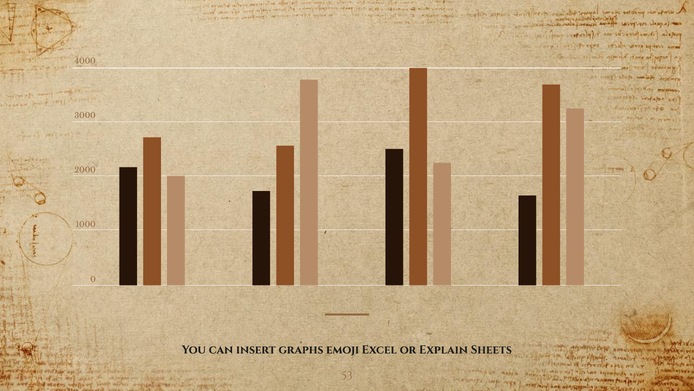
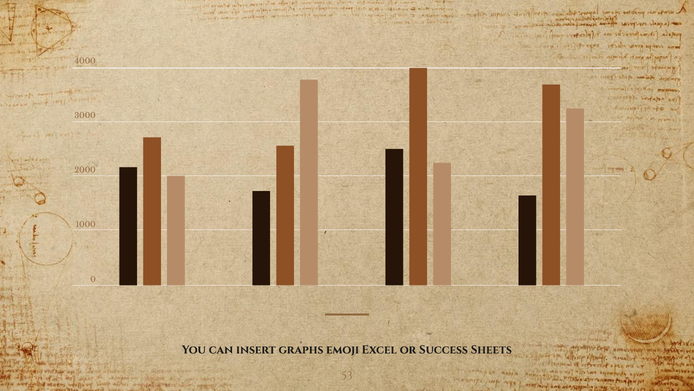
Explain: Explain -> Success (443, 349)
